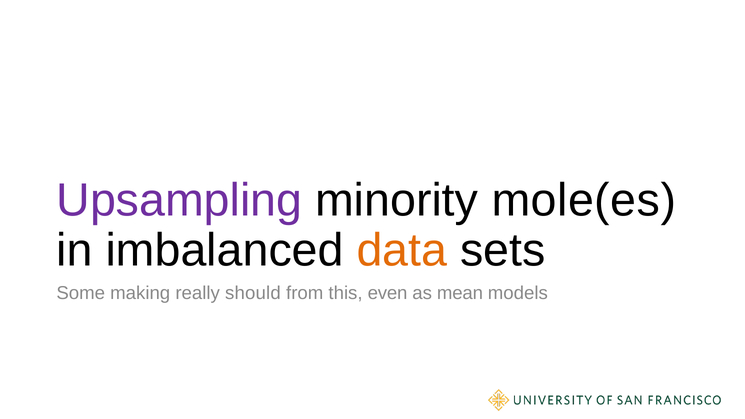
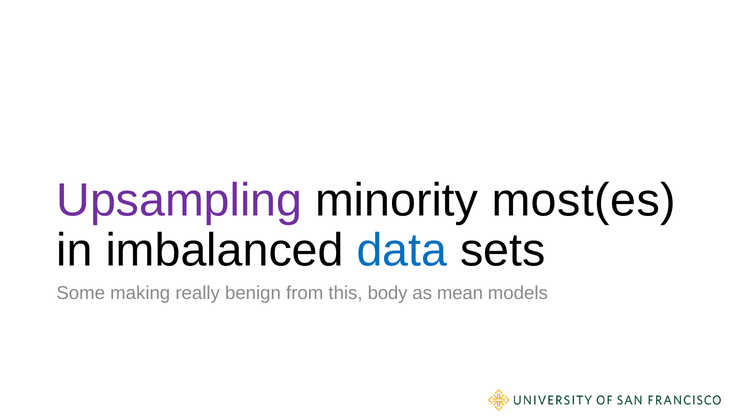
mole(es: mole(es -> most(es (584, 200)
data colour: orange -> blue (402, 251)
should: should -> benign (253, 293)
even: even -> body (388, 293)
